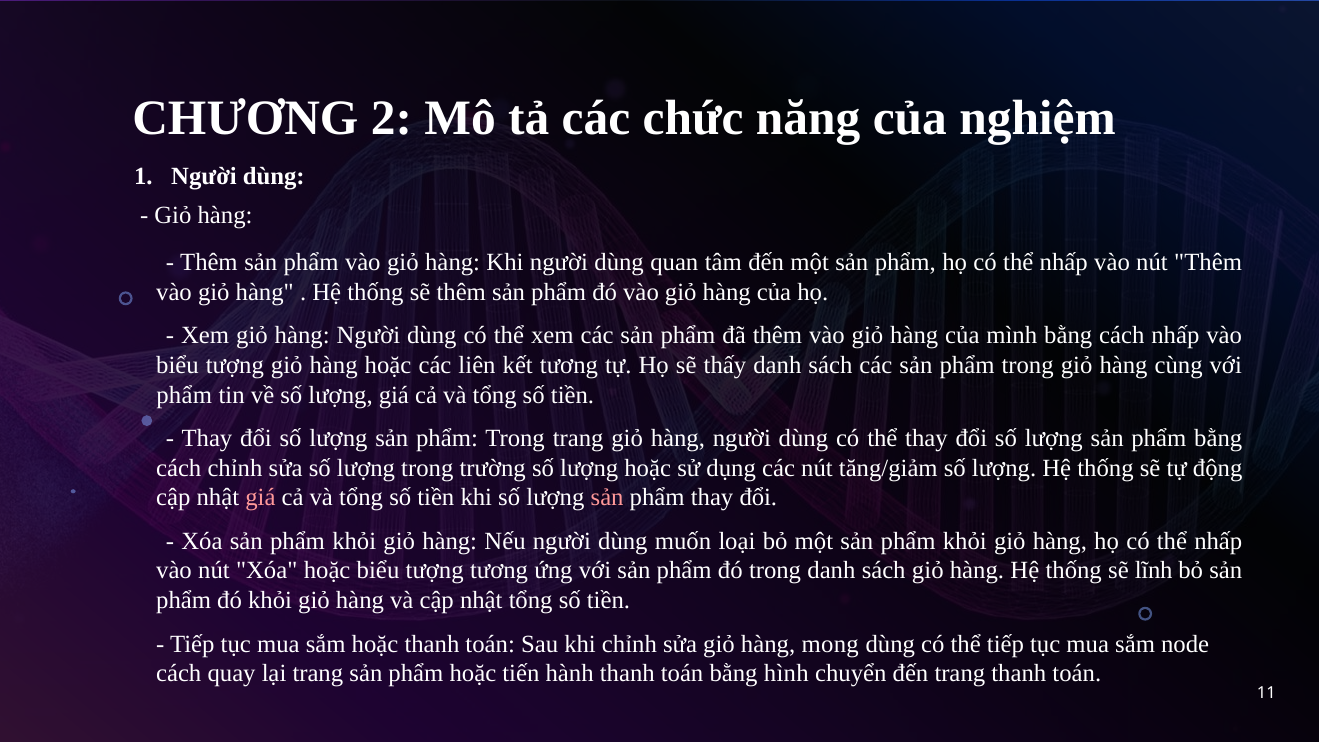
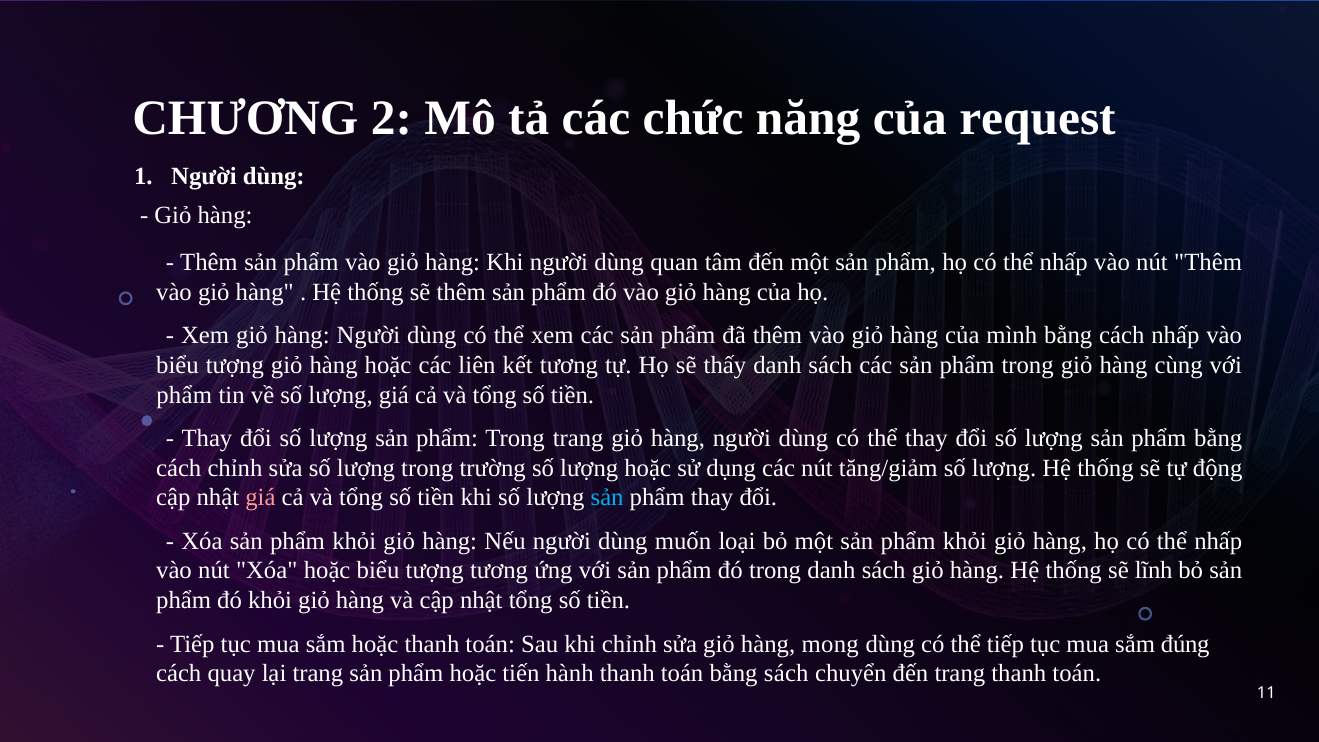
nghiệm: nghiệm -> request (1038, 118)
sản colour: pink -> light blue (607, 498)
node: node -> đúng (1185, 644)
bằng hình: hình -> sách (786, 673)
